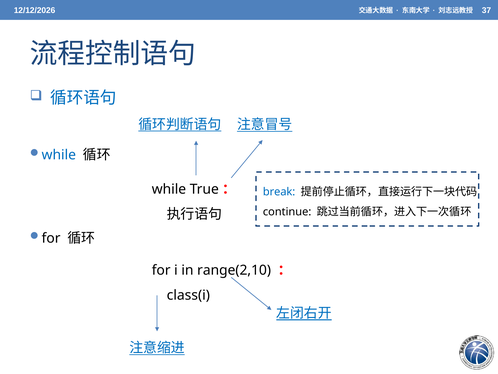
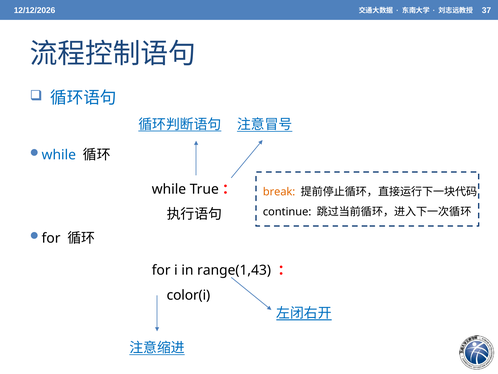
break colour: blue -> orange (279, 192)
range(2,10: range(2,10 -> range(1,43 (234, 270)
class(i: class(i -> color(i (188, 295)
